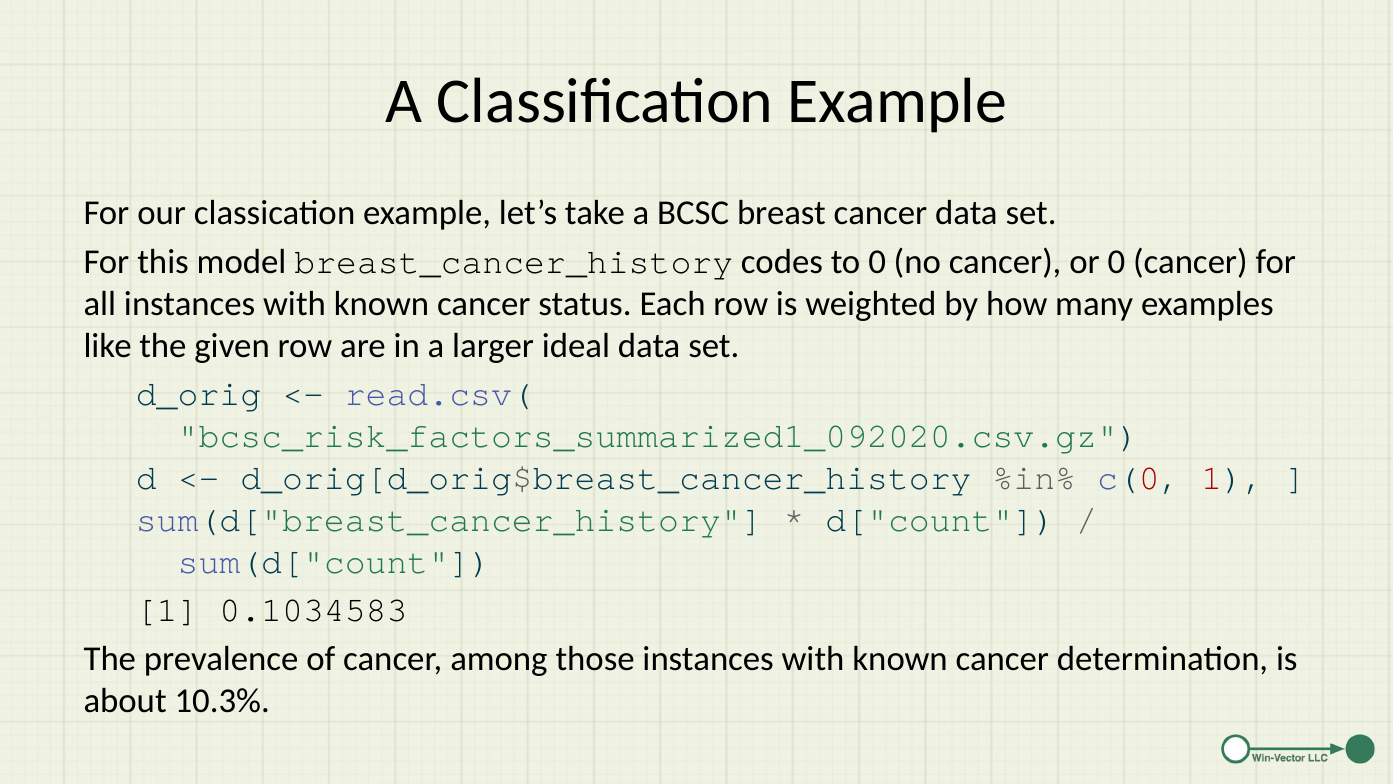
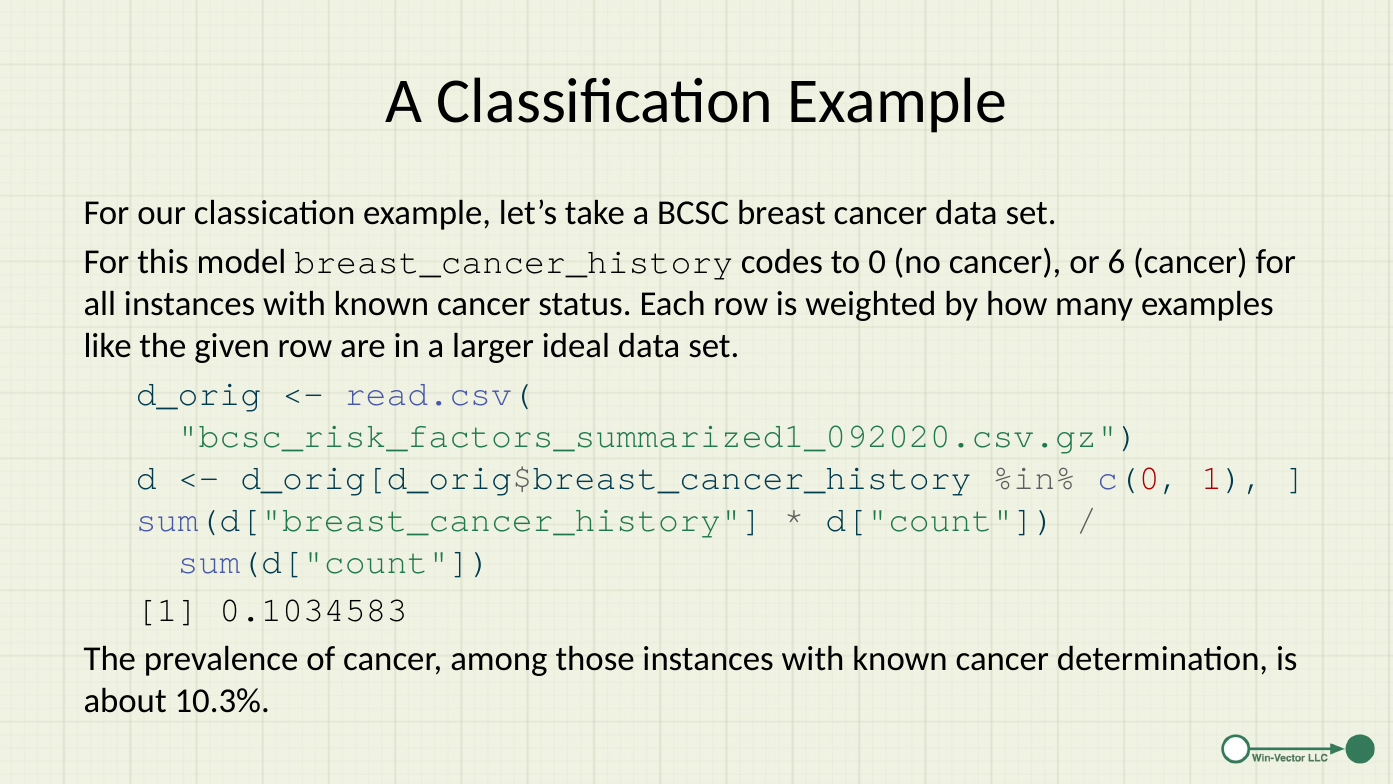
or 0: 0 -> 6 (1116, 262)
